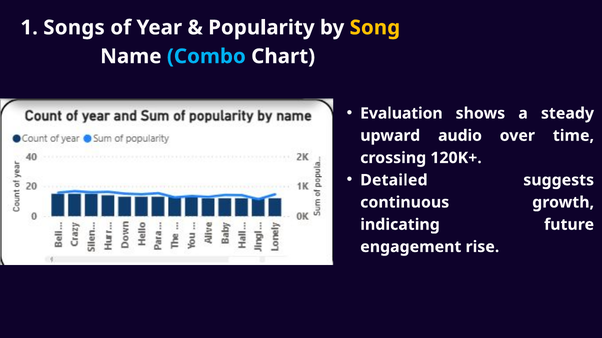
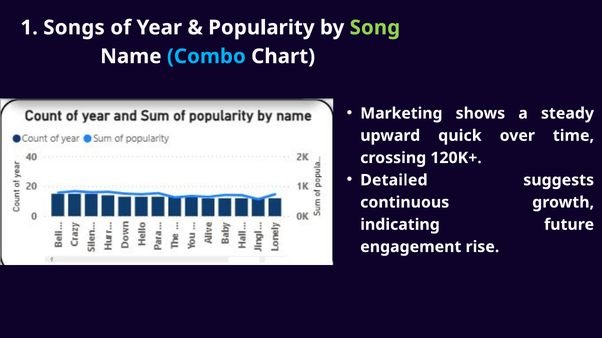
Song colour: yellow -> light green (375, 28)
Evaluation: Evaluation -> Marketing (401, 114)
audio: audio -> quick (460, 136)
